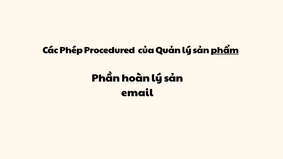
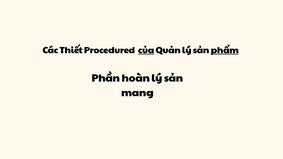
Phép: Phép -> Thiết (71, 50)
của underline: none -> present (146, 50)
email: email -> mang (137, 93)
